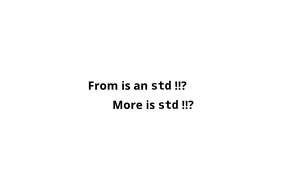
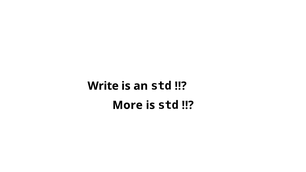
From: From -> Write (103, 86)
